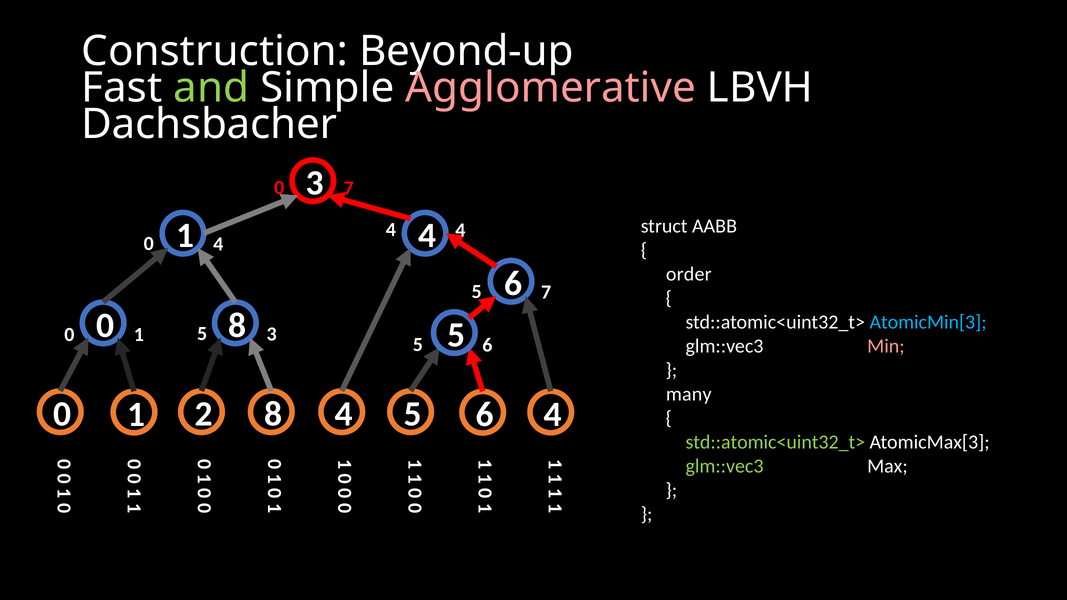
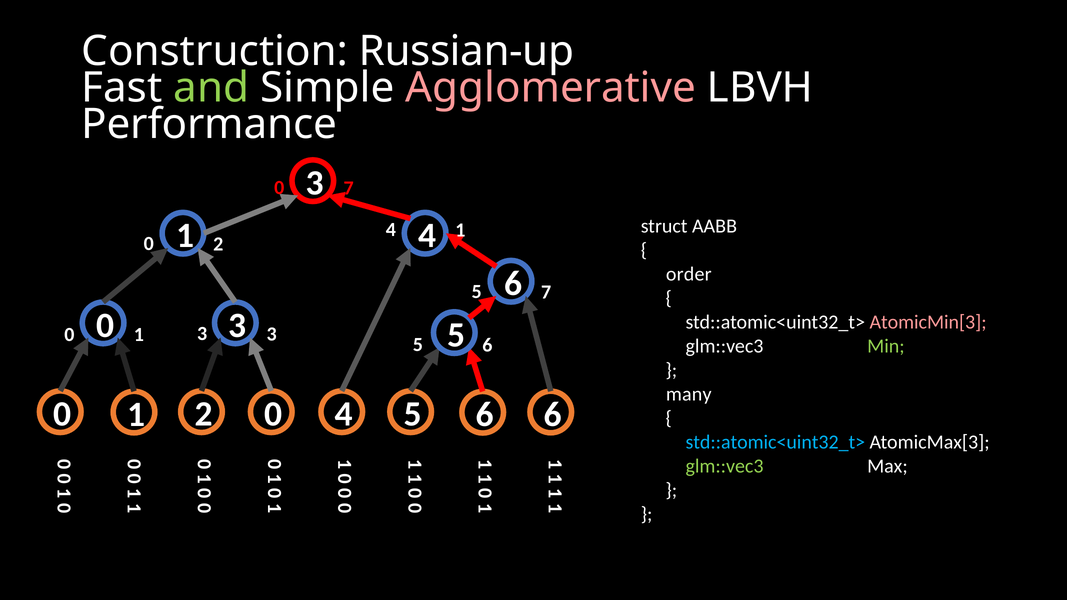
Beyond-up: Beyond-up -> Russian-up (466, 51)
Dachsbacher: Dachsbacher -> Performance (209, 124)
4: 4 -> 1 (460, 230)
0 4: 4 -> 2 (218, 244)
0 8: 8 -> 3 (237, 325)
AtomicMin[3 colour: light blue -> pink (928, 322)
5: 5 -> 3 (202, 334)
Min colour: pink -> light green (886, 346)
2 8: 8 -> 0 (273, 414)
4: 4 -> 6 (553, 415)
std::atomic<uint32_t> colour: light green -> light blue (775, 442)
